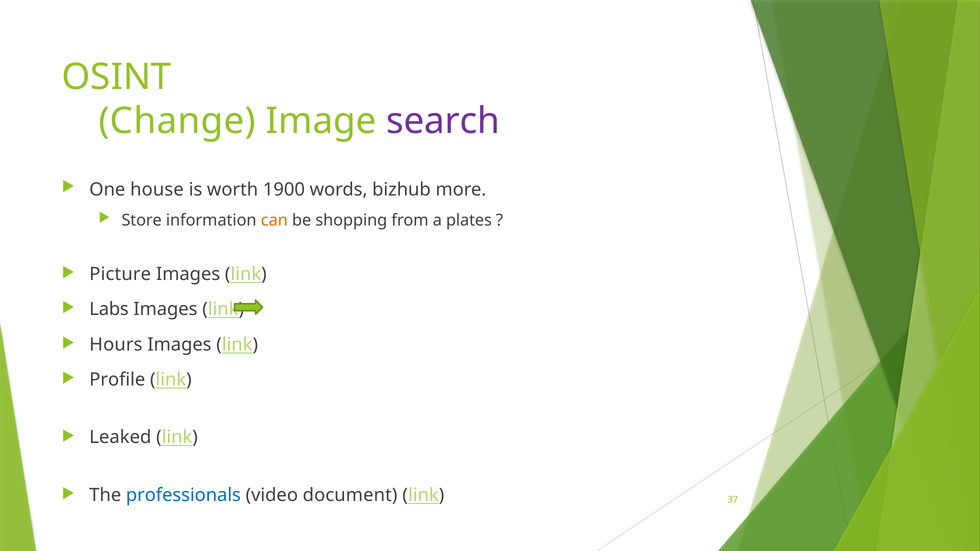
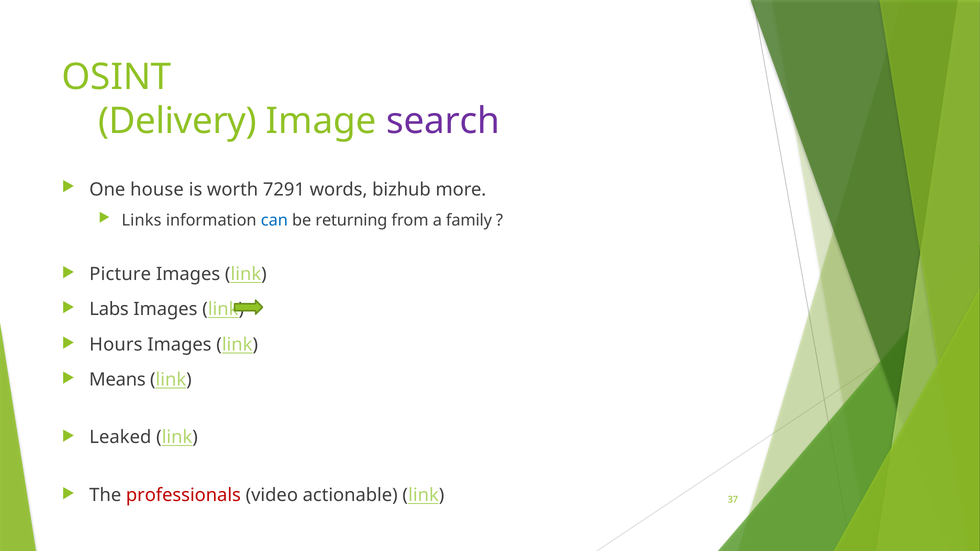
Change: Change -> Delivery (178, 121)
1900: 1900 -> 7291 (284, 190)
Store: Store -> Links (142, 221)
can colour: orange -> blue (274, 221)
shopping: shopping -> returning (351, 221)
plates: plates -> family (469, 221)
Profile: Profile -> Means (117, 380)
professionals colour: blue -> red (183, 495)
document: document -> actionable (350, 495)
